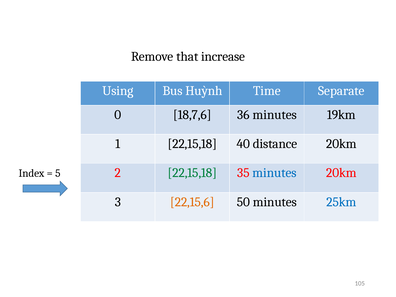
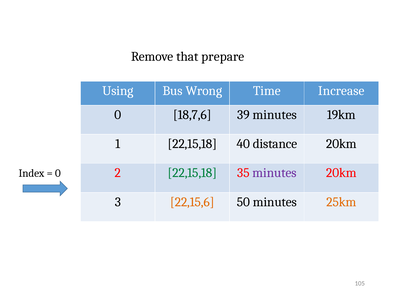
increase: increase -> prepare (223, 57)
Huỳnh: Huỳnh -> Wrong (204, 91)
Separate: Separate -> Increase (341, 91)
36: 36 -> 39 (243, 115)
minutes colour: blue -> purple (275, 173)
5: 5 -> 0 (58, 173)
25km colour: blue -> orange (341, 202)
